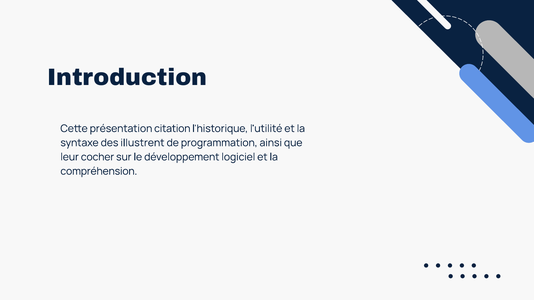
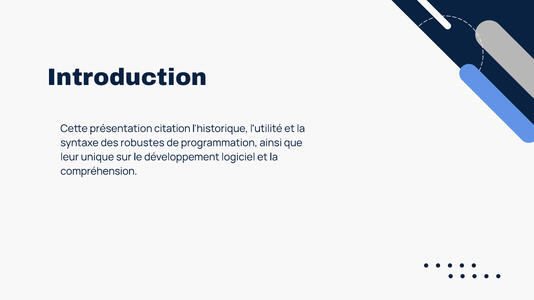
illustrent: illustrent -> robustes (142, 143)
cocher: cocher -> unique (97, 157)
